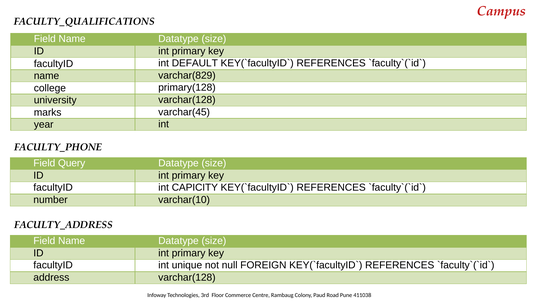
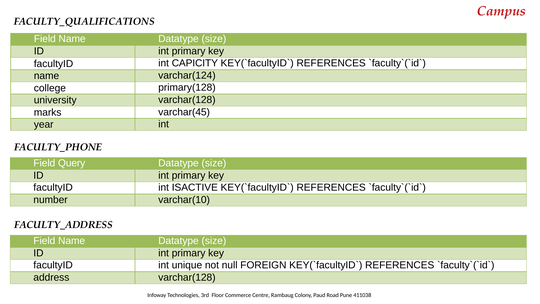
DEFAULT: DEFAULT -> CAPICITY (195, 63)
varchar(829: varchar(829 -> varchar(124 (187, 75)
CAPICITY: CAPICITY -> ISACTIVE (195, 187)
